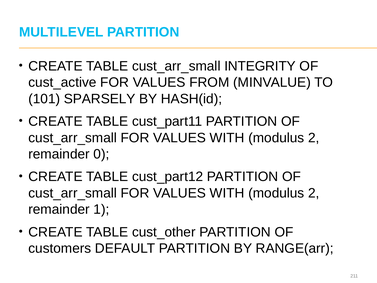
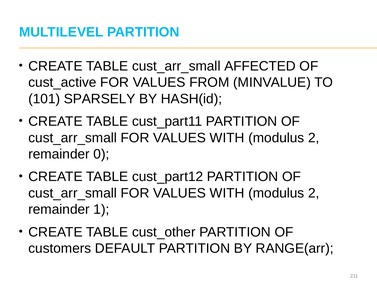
INTEGRITY: INTEGRITY -> AFFECTED (260, 66)
